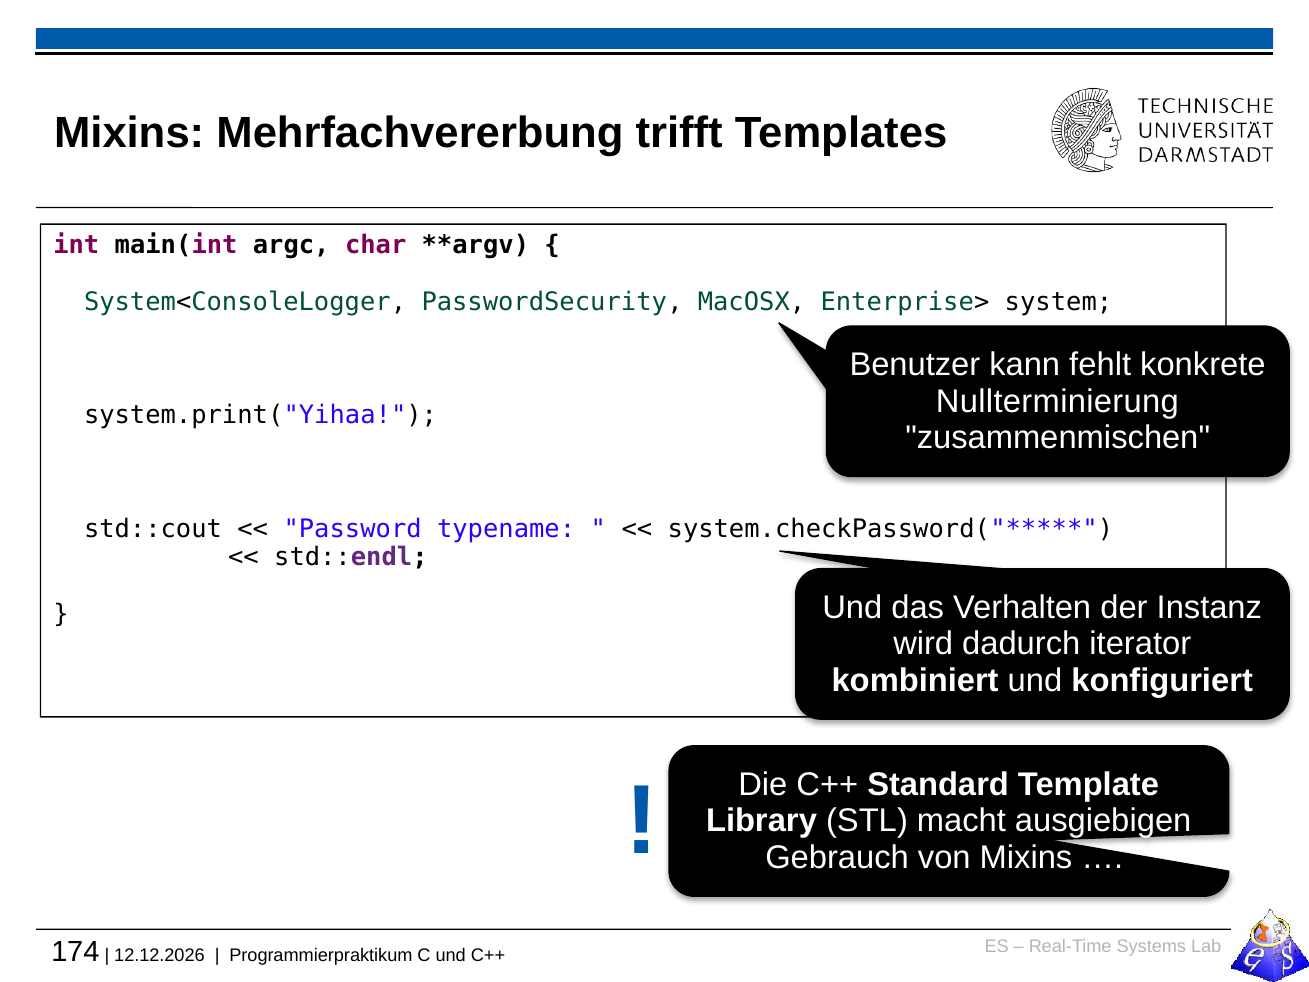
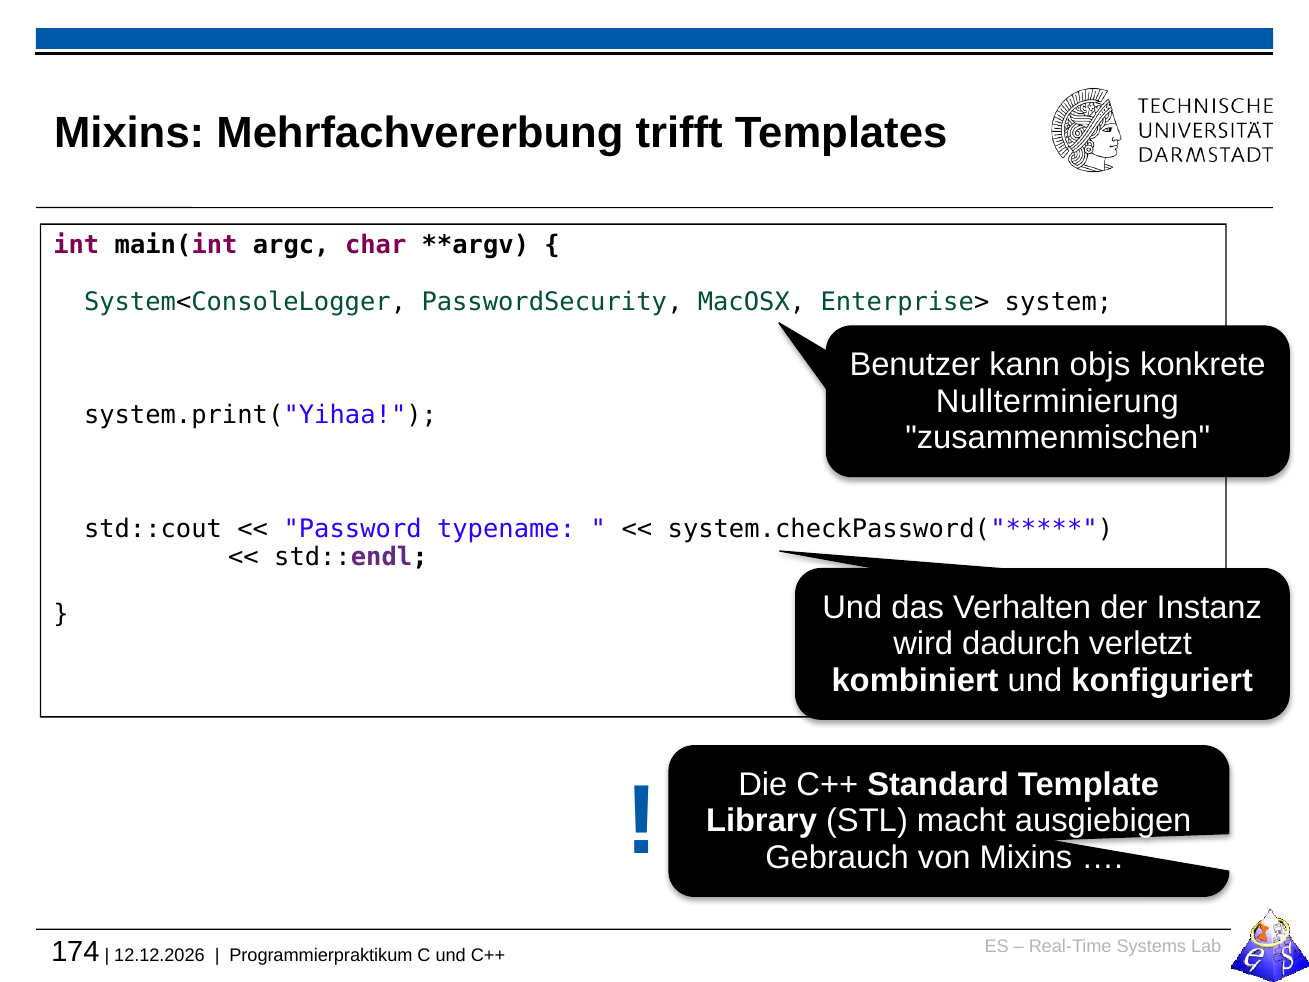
fehlt: fehlt -> objs (1100, 365)
iterator: iterator -> verletzt (1140, 644)
